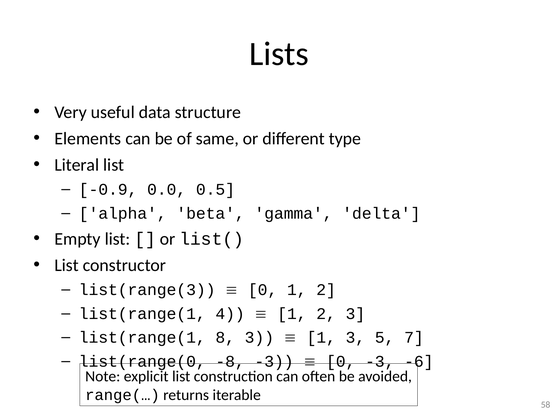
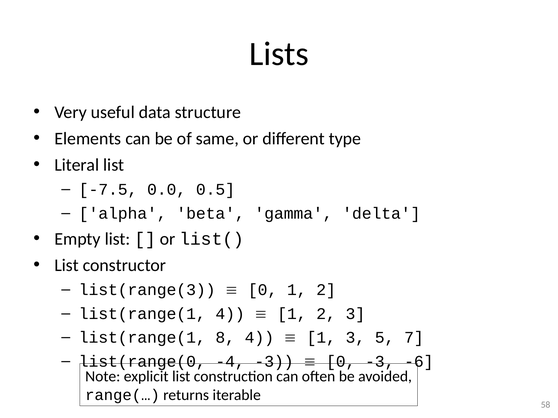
-0.9: -0.9 -> -7.5 (108, 190)
8 3: 3 -> 4 (259, 338)
-8: -8 -> -4 (230, 362)
